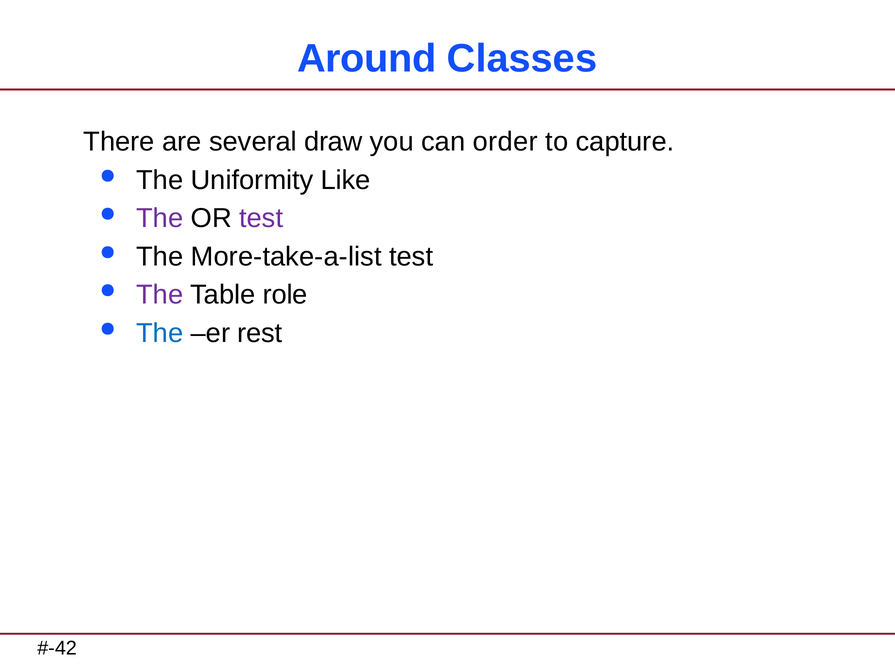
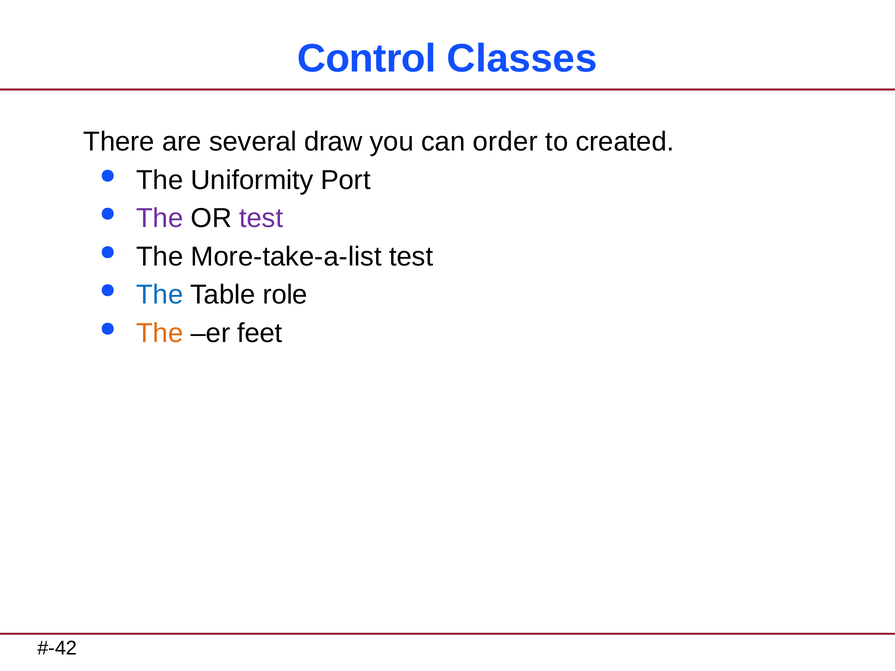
Around: Around -> Control (367, 59)
capture: capture -> created (625, 142)
Like: Like -> Port (346, 180)
The colour: purple -> blue (160, 295)
The colour: blue -> orange (160, 333)
rest: rest -> feet (260, 333)
